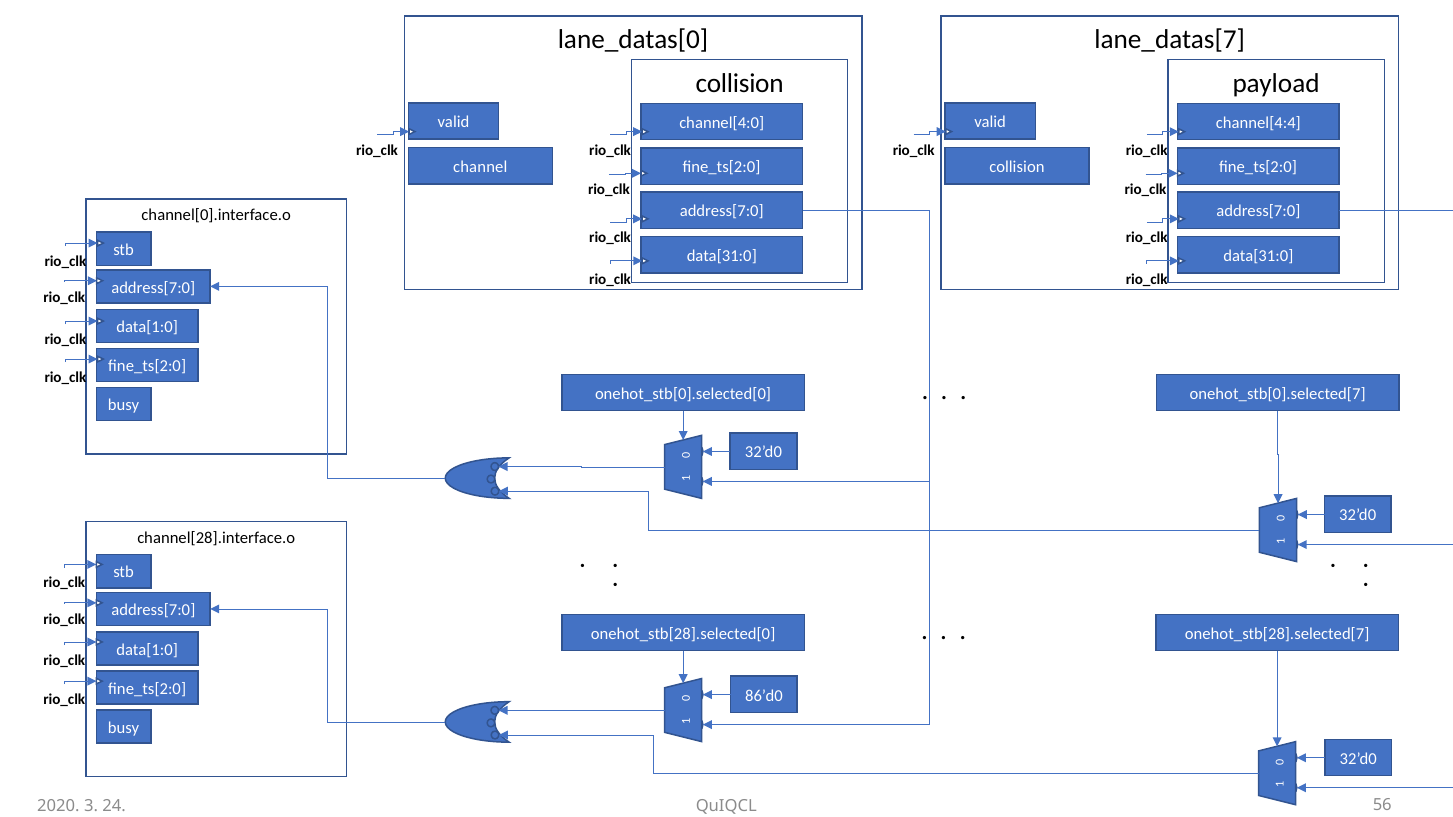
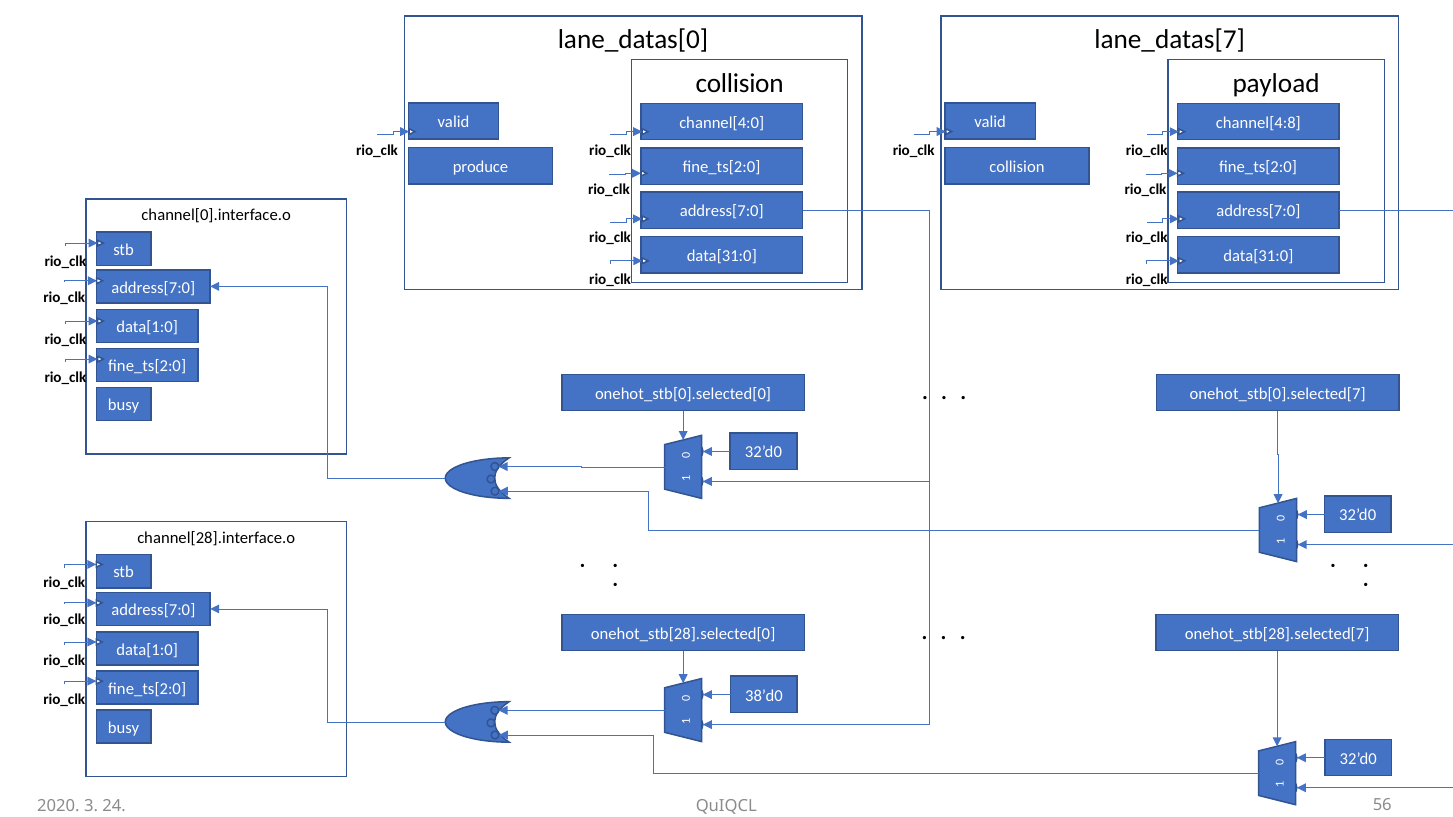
channel[4:4: channel[4:4 -> channel[4:8 (1258, 123)
channel: channel -> produce (480, 167)
86’d0: 86’d0 -> 38’d0 (764, 696)
